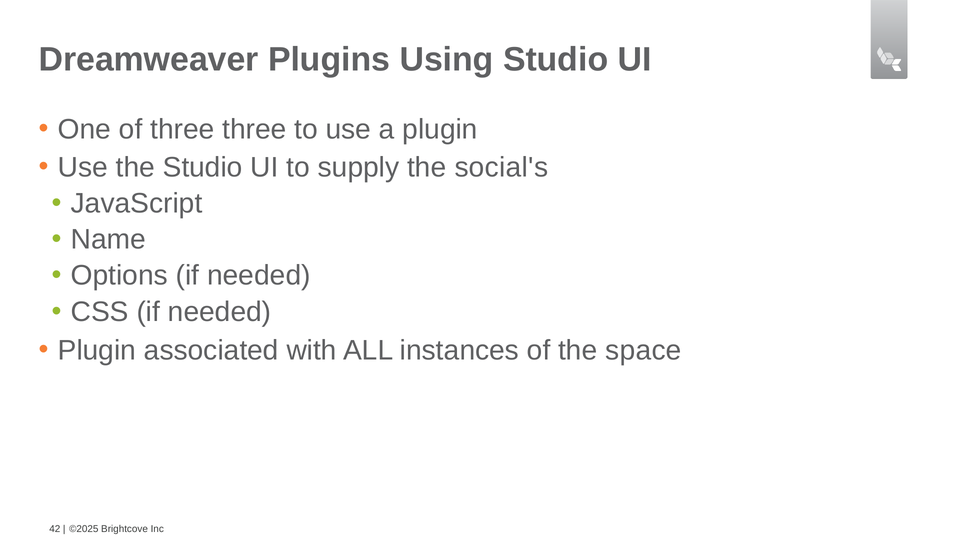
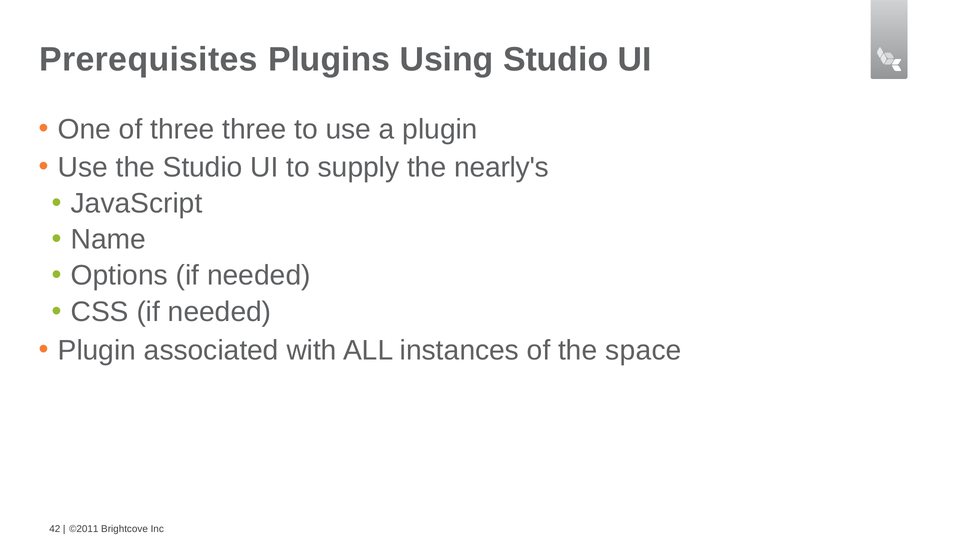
Dreamweaver: Dreamweaver -> Prerequisites (148, 59)
social's: social's -> nearly's (502, 168)
©2025: ©2025 -> ©2011 (84, 529)
